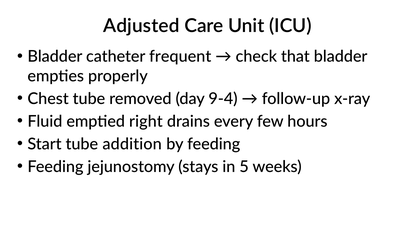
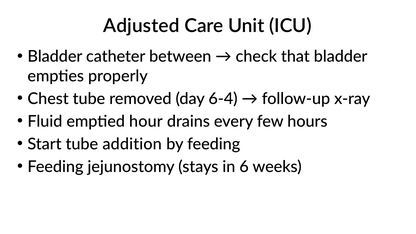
frequent: frequent -> between (180, 57)
9-4: 9-4 -> 6-4 (223, 99)
right: right -> hour (146, 121)
5: 5 -> 6 (244, 167)
